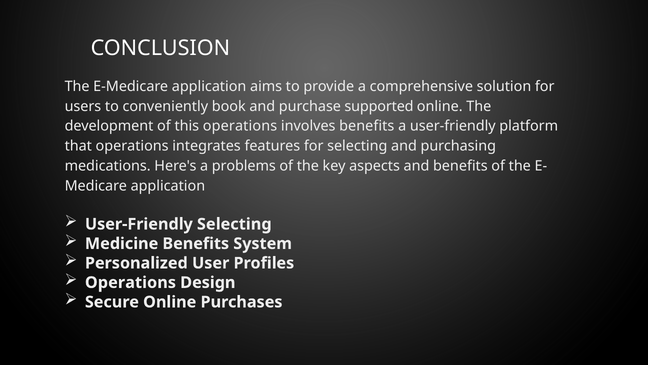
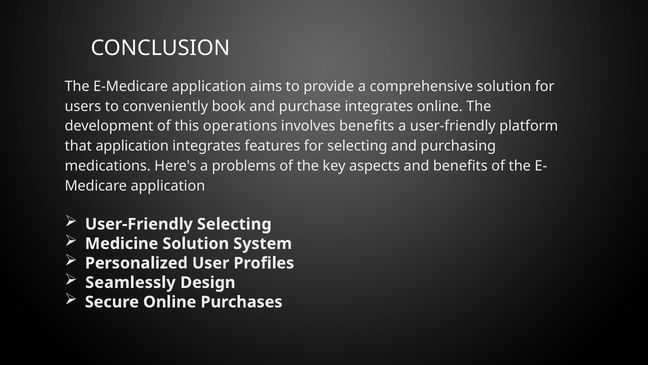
purchase supported: supported -> integrates (379, 106)
that operations: operations -> application (132, 146)
Medicine Benefits: Benefits -> Solution (196, 243)
Operations: Operations -> Seamlessly (130, 282)
